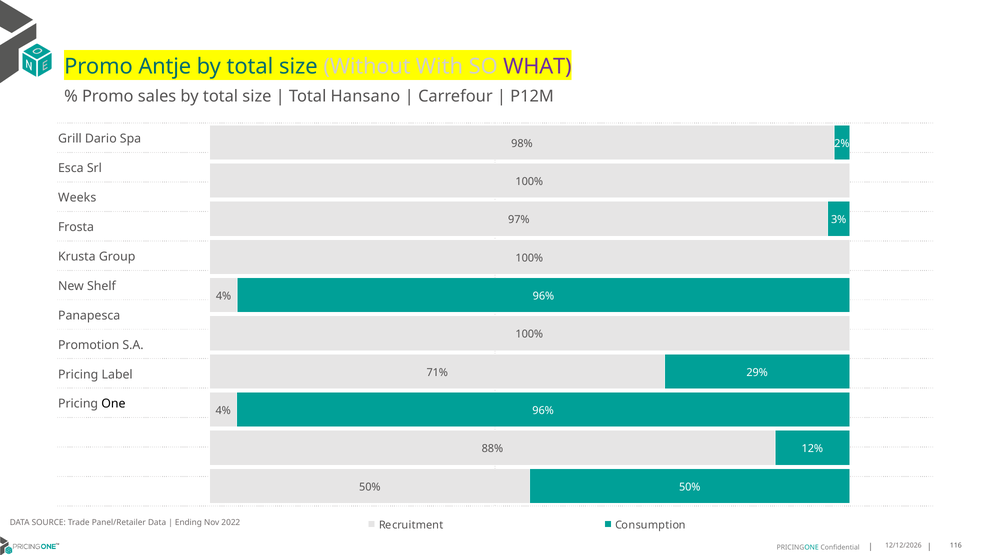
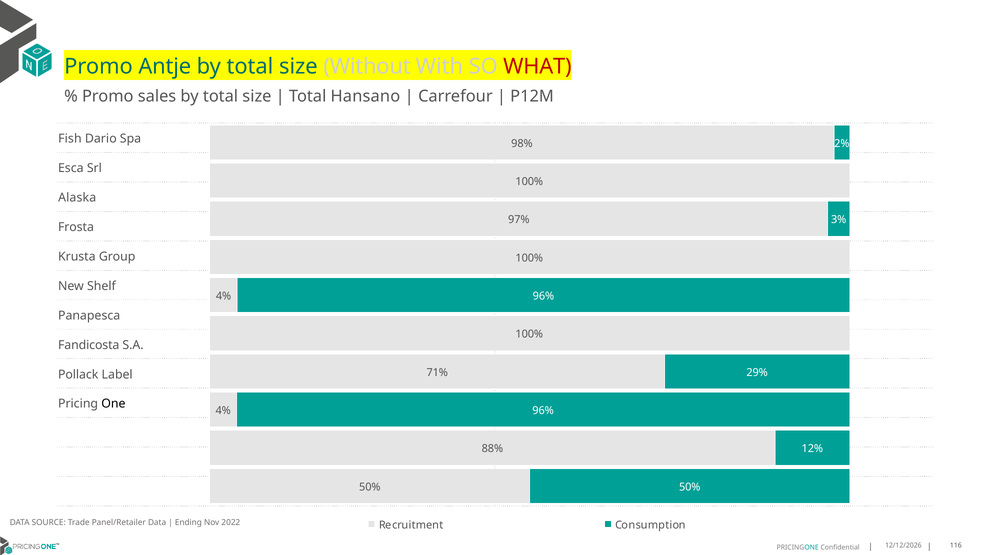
WHAT colour: purple -> red (537, 66)
Grill: Grill -> Fish (70, 139)
Weeks: Weeks -> Alaska (77, 198)
Promotion: Promotion -> Fandicosta (89, 345)
Pricing: Pricing -> Pollack (78, 374)
